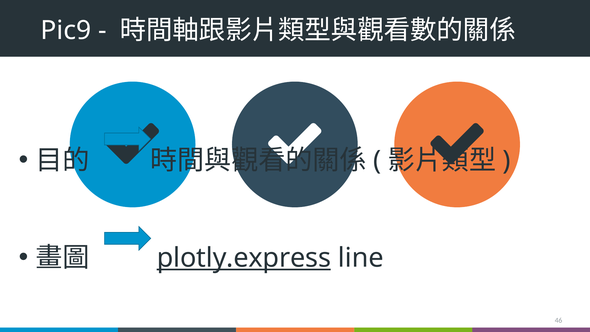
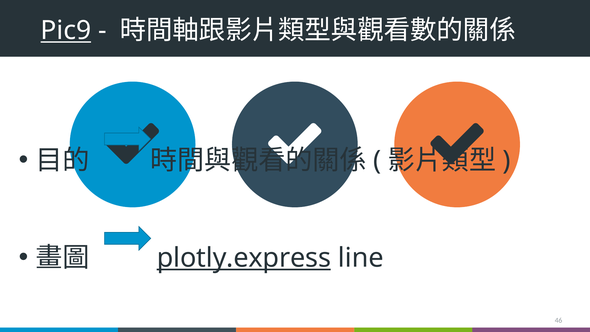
Pic9 underline: none -> present (66, 31)
